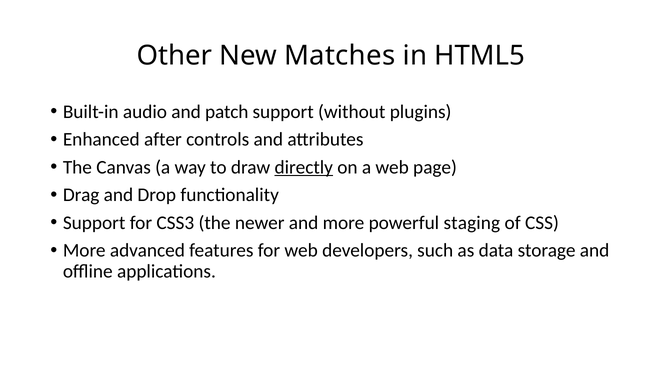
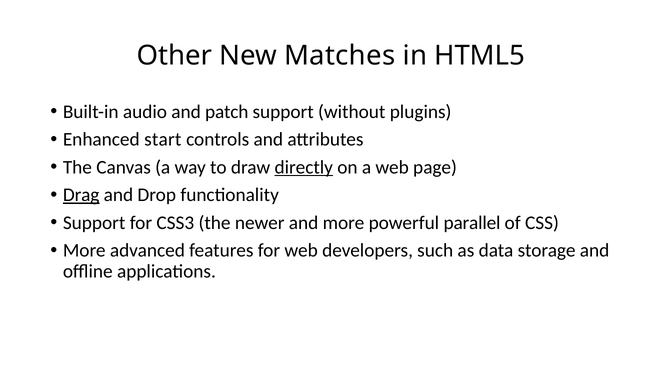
after: after -> start (163, 140)
Drag underline: none -> present (81, 195)
staging: staging -> parallel (472, 223)
